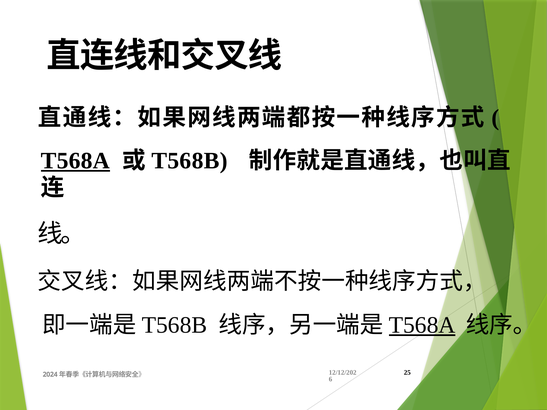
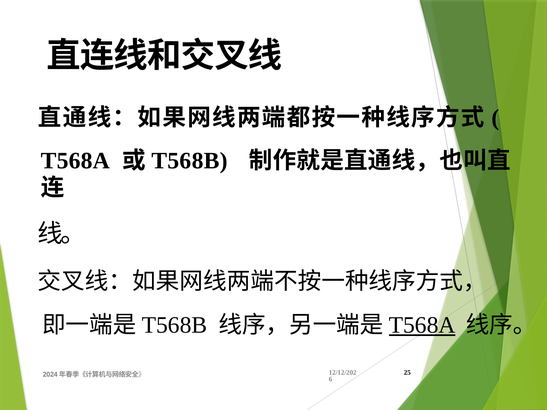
T568A underline: present -> none (75, 161)
